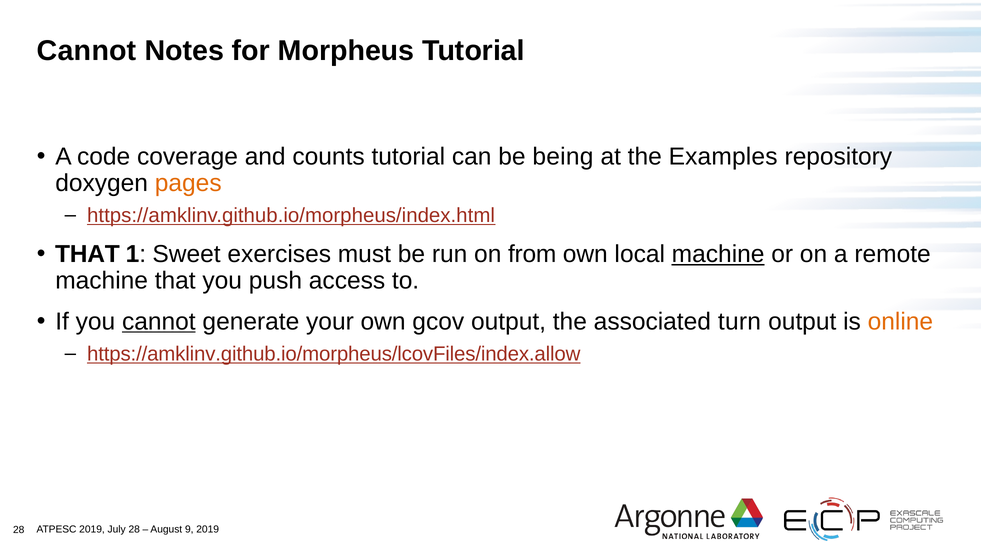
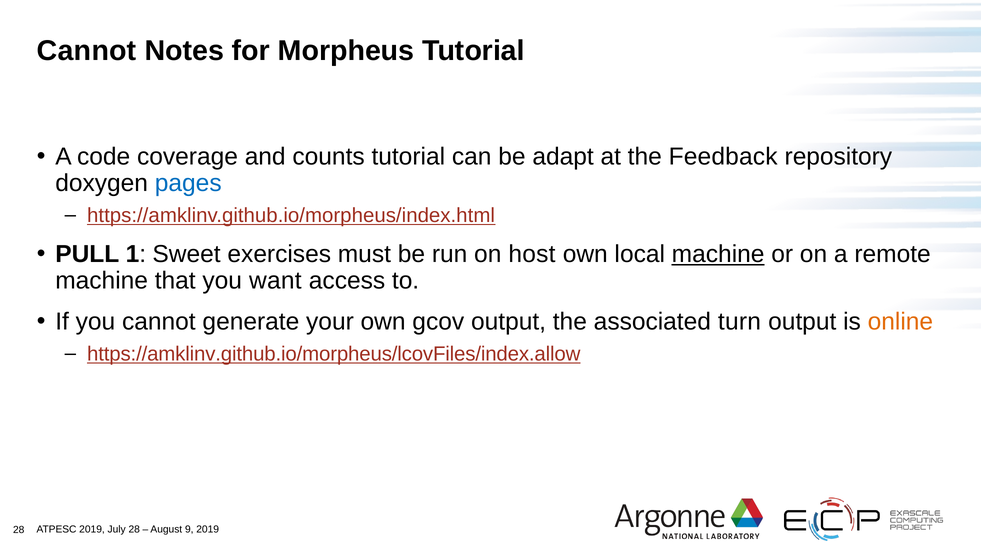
being: being -> adapt (563, 157)
Examples: Examples -> Feedback (723, 157)
pages colour: orange -> blue (188, 183)
THAT: THAT -> PULL (87, 254)
from: from -> host (532, 254)
push: push -> want (275, 281)
cannot underline: present -> none (159, 321)
